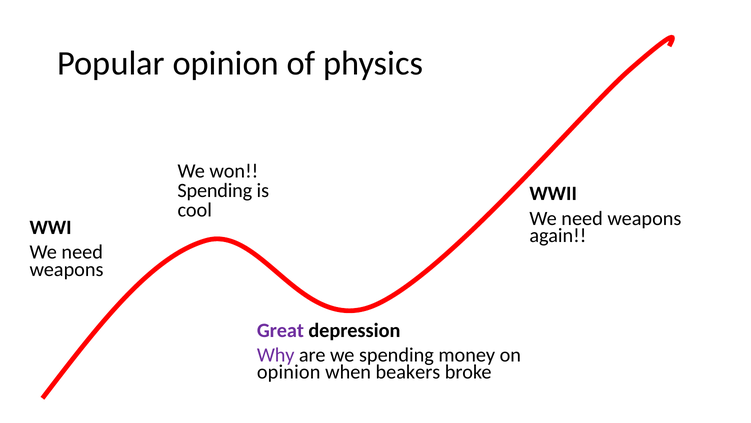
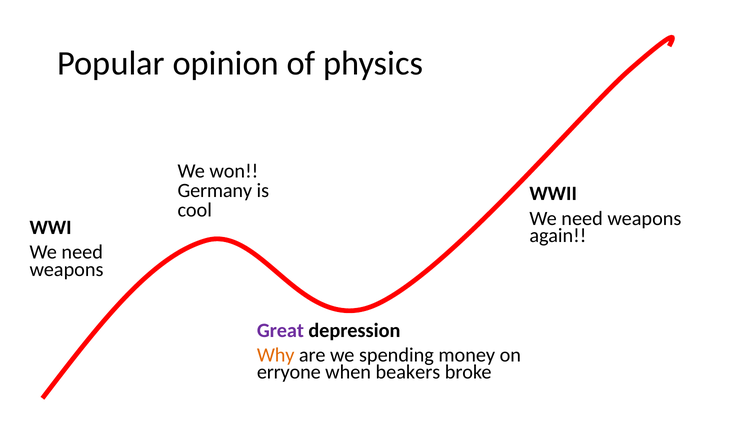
Spending: Spending -> Germany (215, 190)
Why colour: purple -> orange (276, 355)
opinion: opinion -> erryone (289, 372)
